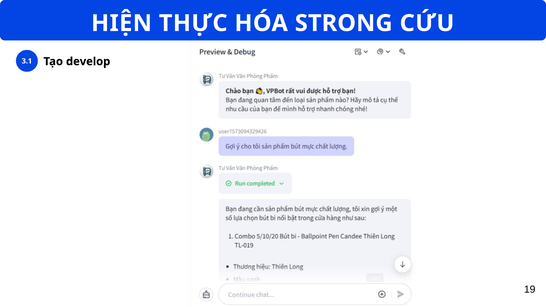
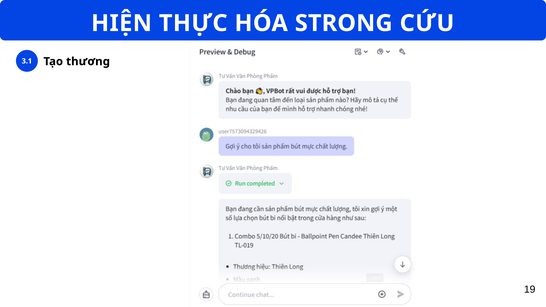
develop: develop -> thương (88, 61)
